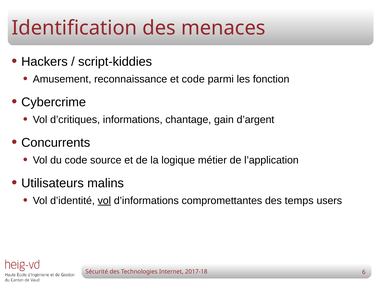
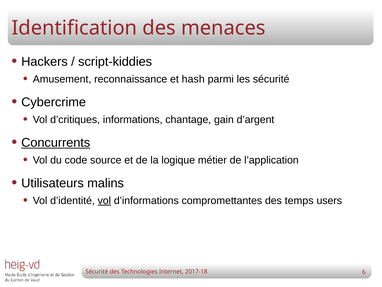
et code: code -> hash (193, 79)
les fonction: fonction -> sécurité (271, 79)
Concurrents underline: none -> present (56, 142)
